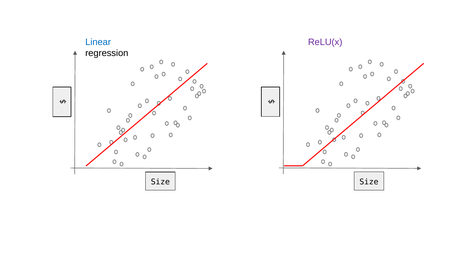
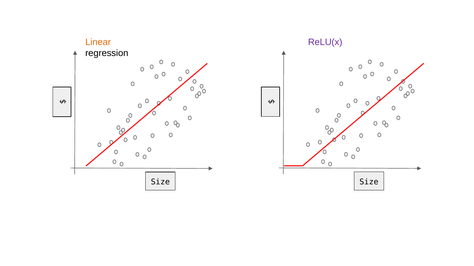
Linear colour: blue -> orange (98, 42)
